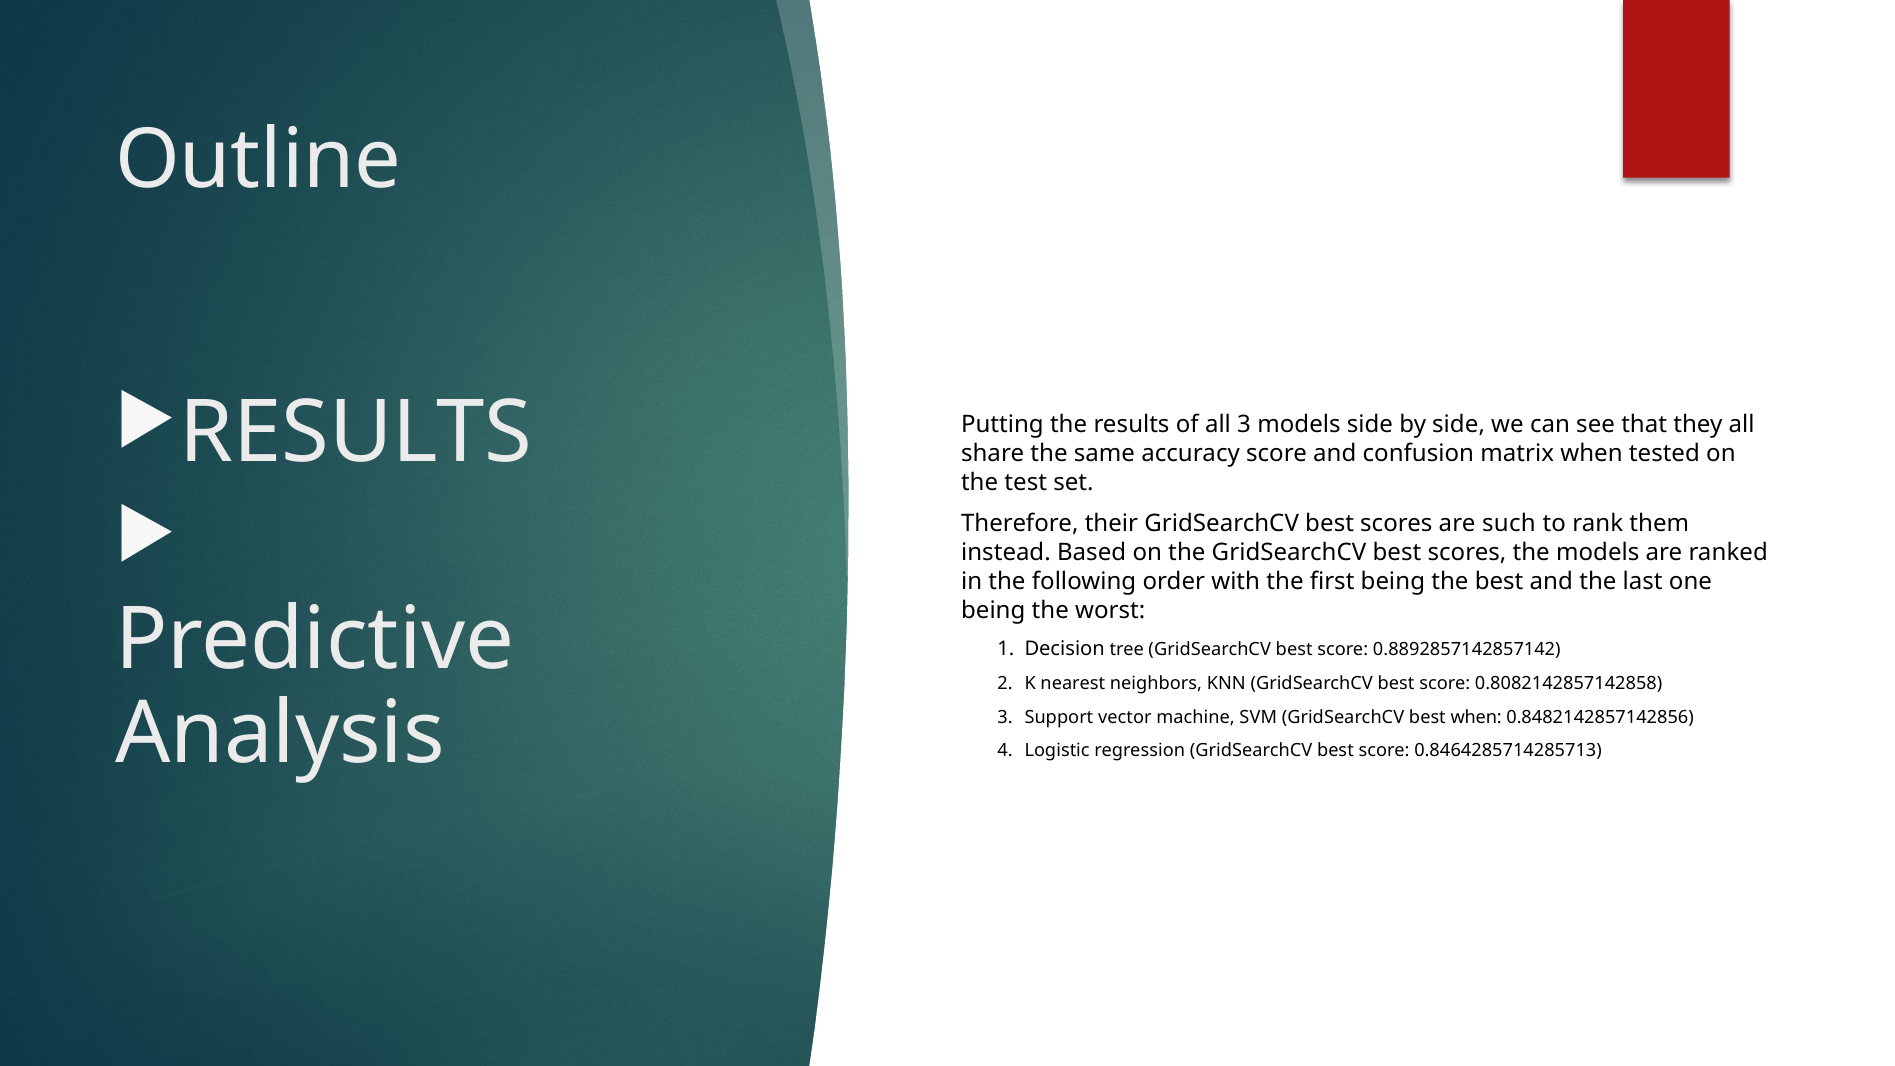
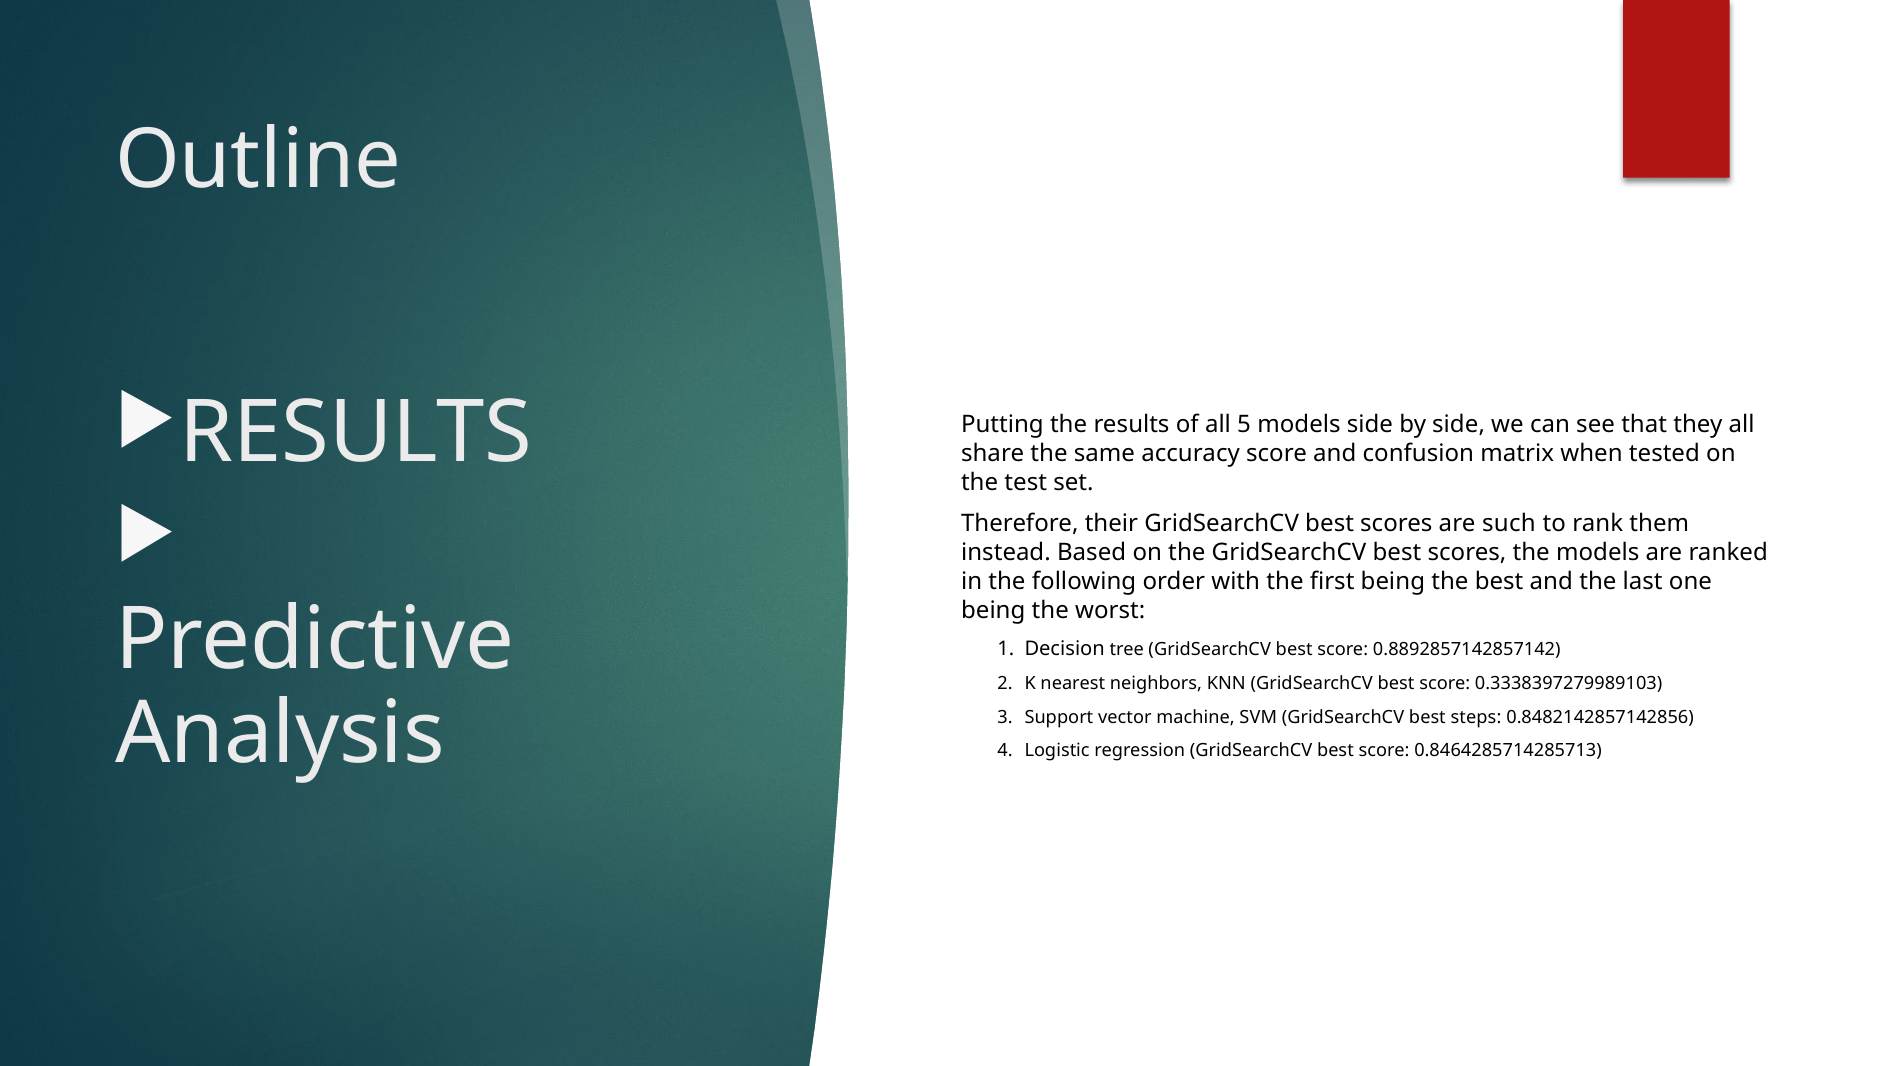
all 3: 3 -> 5 (1244, 425)
0.8082142857142858: 0.8082142857142858 -> 0.3338397279989103 (1569, 683)
best when: when -> steps (1476, 717)
